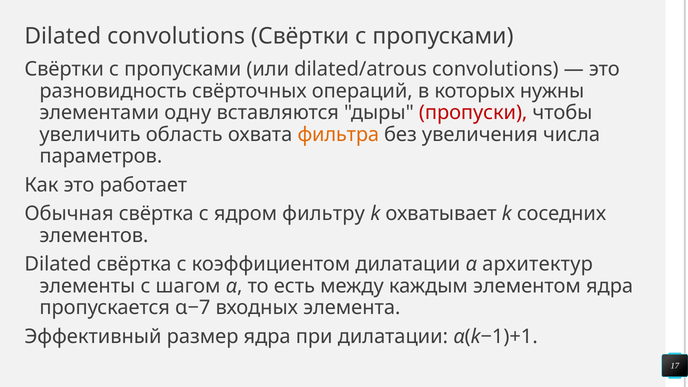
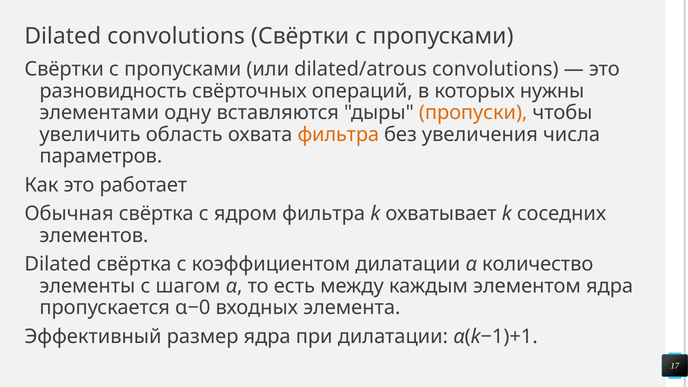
пропуски colour: red -> orange (473, 113)
ядром фильтру: фильтру -> фильтра (324, 214)
архитектур: архитектур -> количество (538, 264)
α−7: α−7 -> α−0 (193, 308)
